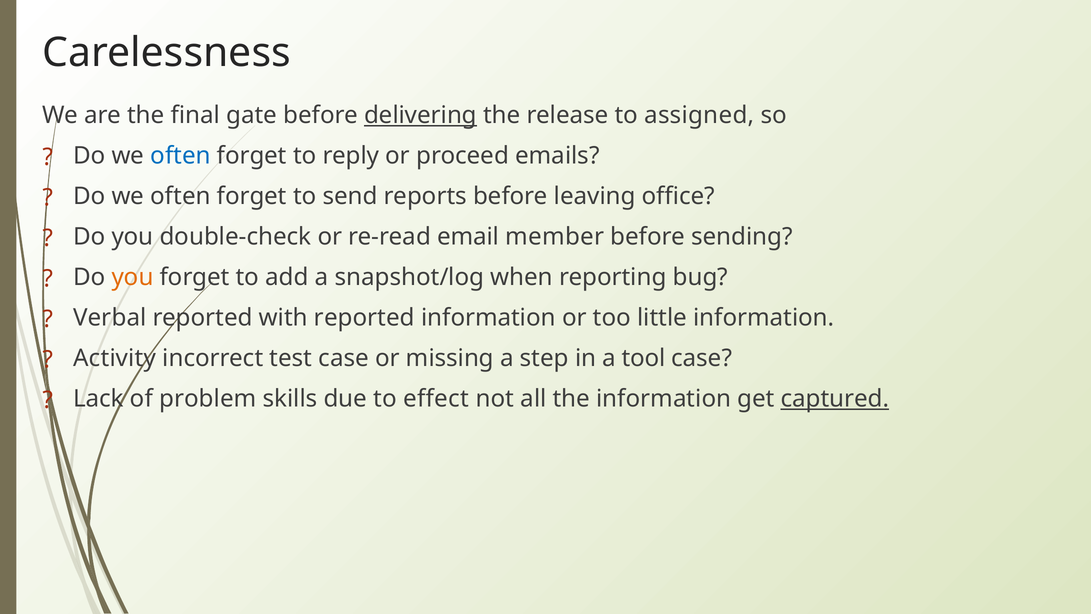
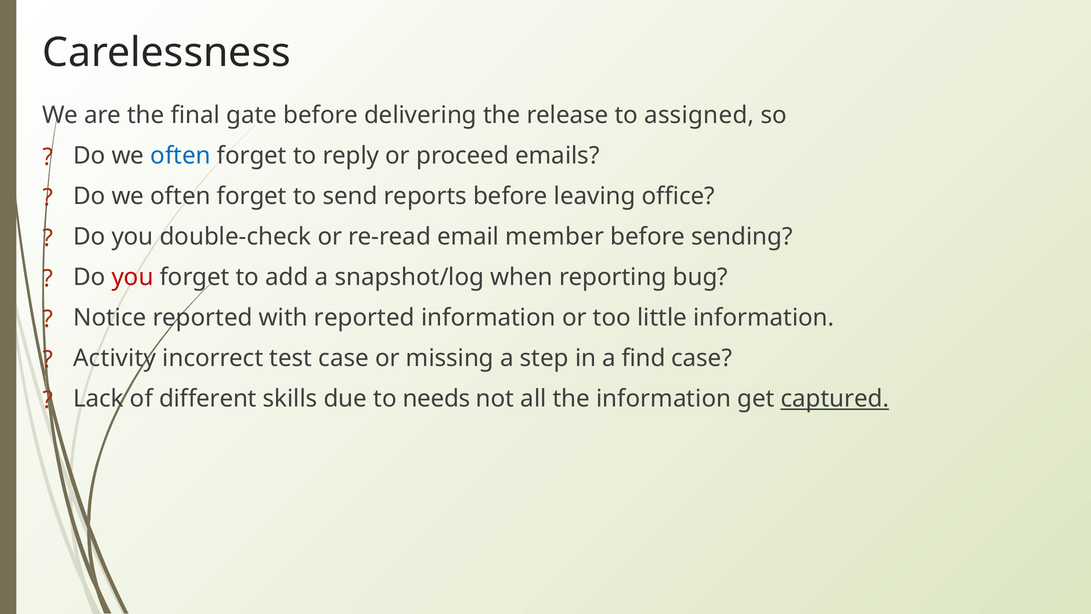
delivering underline: present -> none (420, 115)
you colour: orange -> red (133, 277)
Verbal: Verbal -> Notice (110, 318)
tool: tool -> find (644, 358)
problem: problem -> different (208, 399)
effect: effect -> needs (436, 399)
